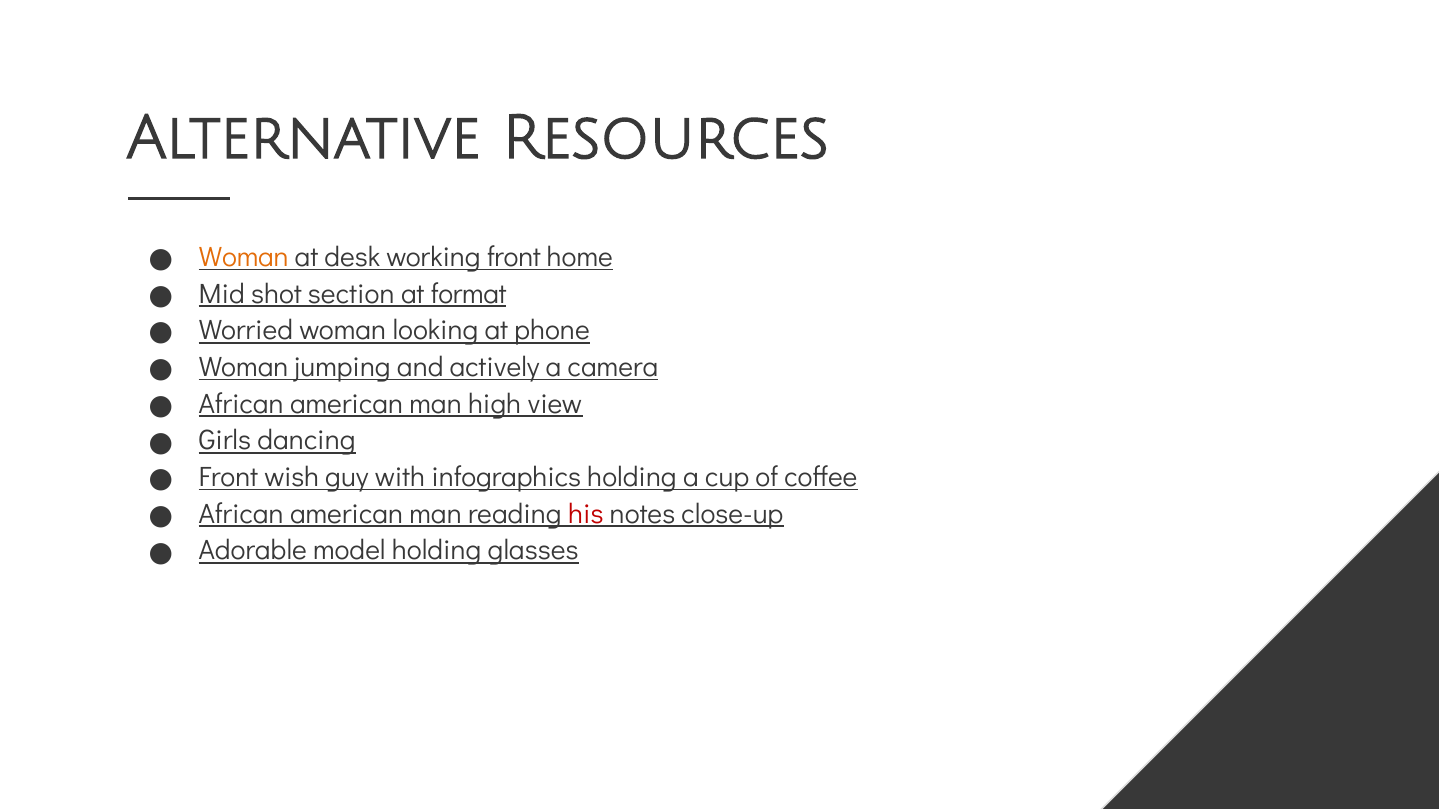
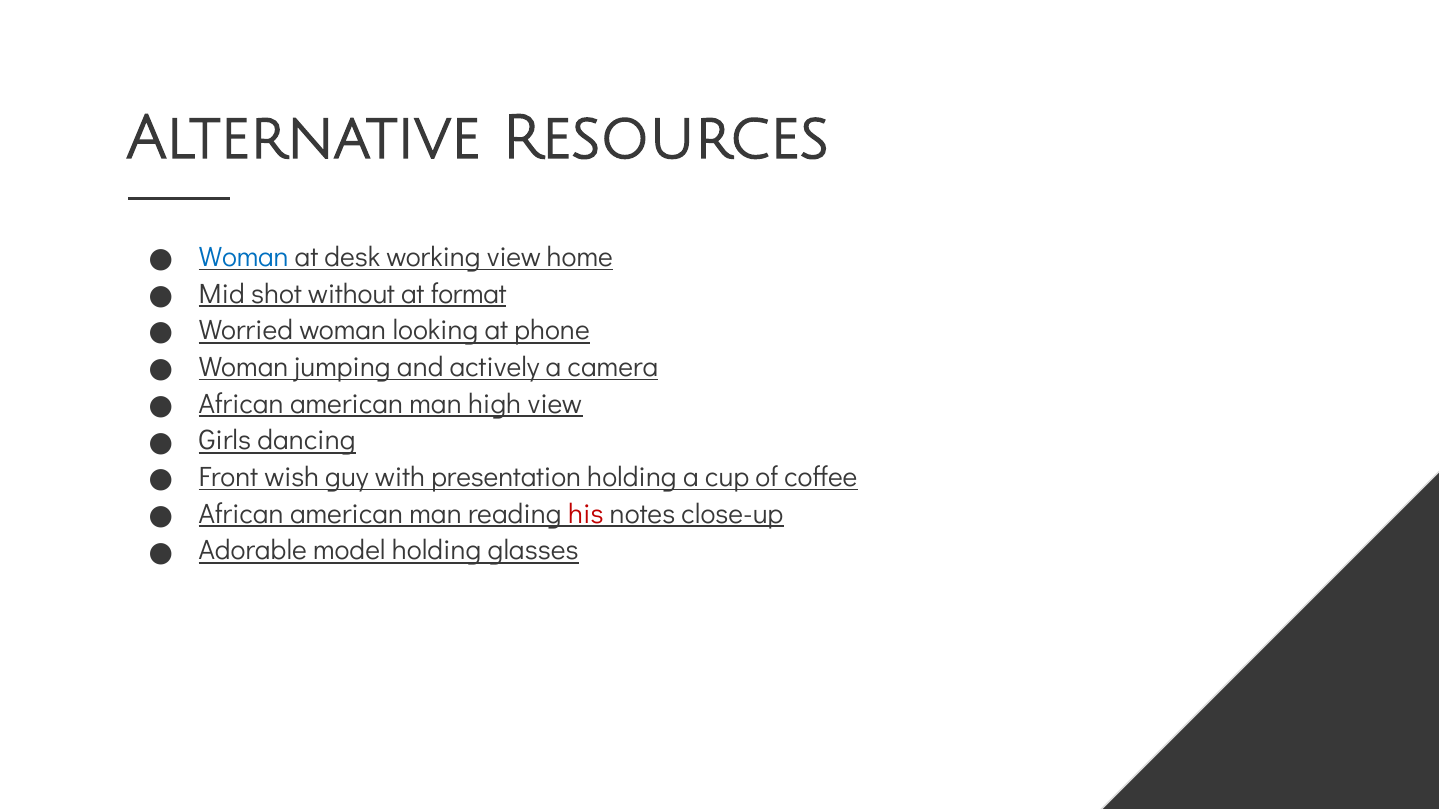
Woman colour: orange -> blue (244, 257)
working front: front -> view (514, 257)
section: section -> without (351, 294)
infographics: infographics -> presentation (506, 478)
